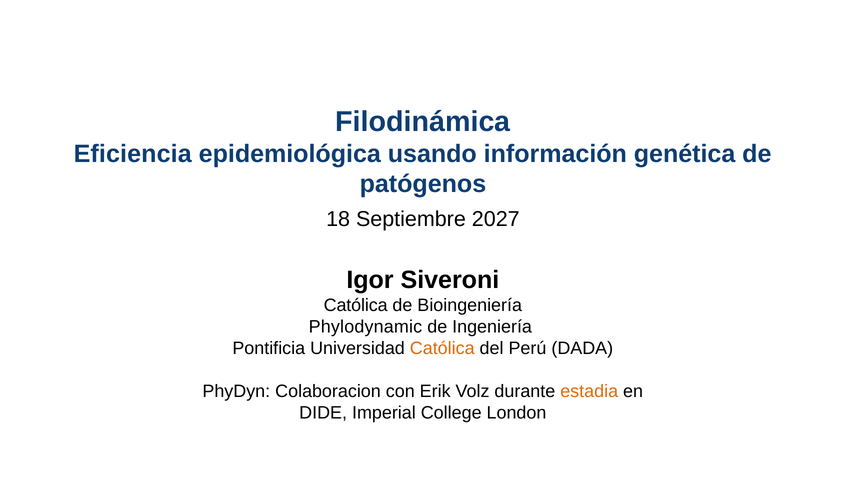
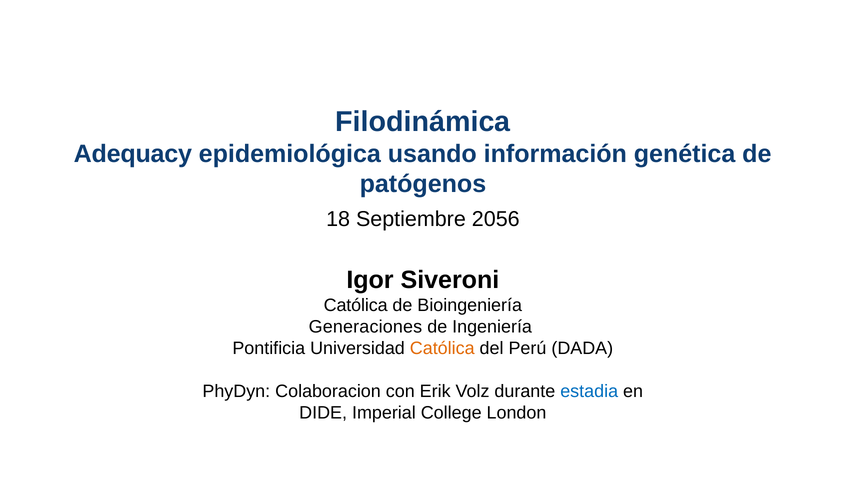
Eficiencia: Eficiencia -> Adequacy (133, 154)
2027: 2027 -> 2056 (496, 219)
Phylodynamic: Phylodynamic -> Generaciones (365, 326)
estadia colour: orange -> blue (589, 391)
